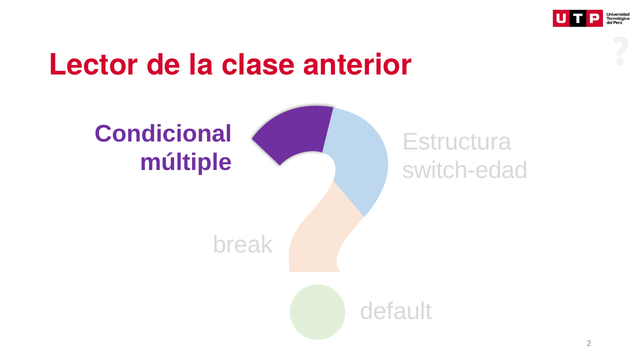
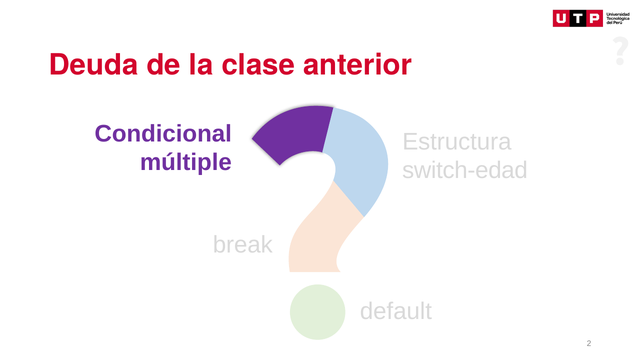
Lector: Lector -> Deuda (94, 65)
